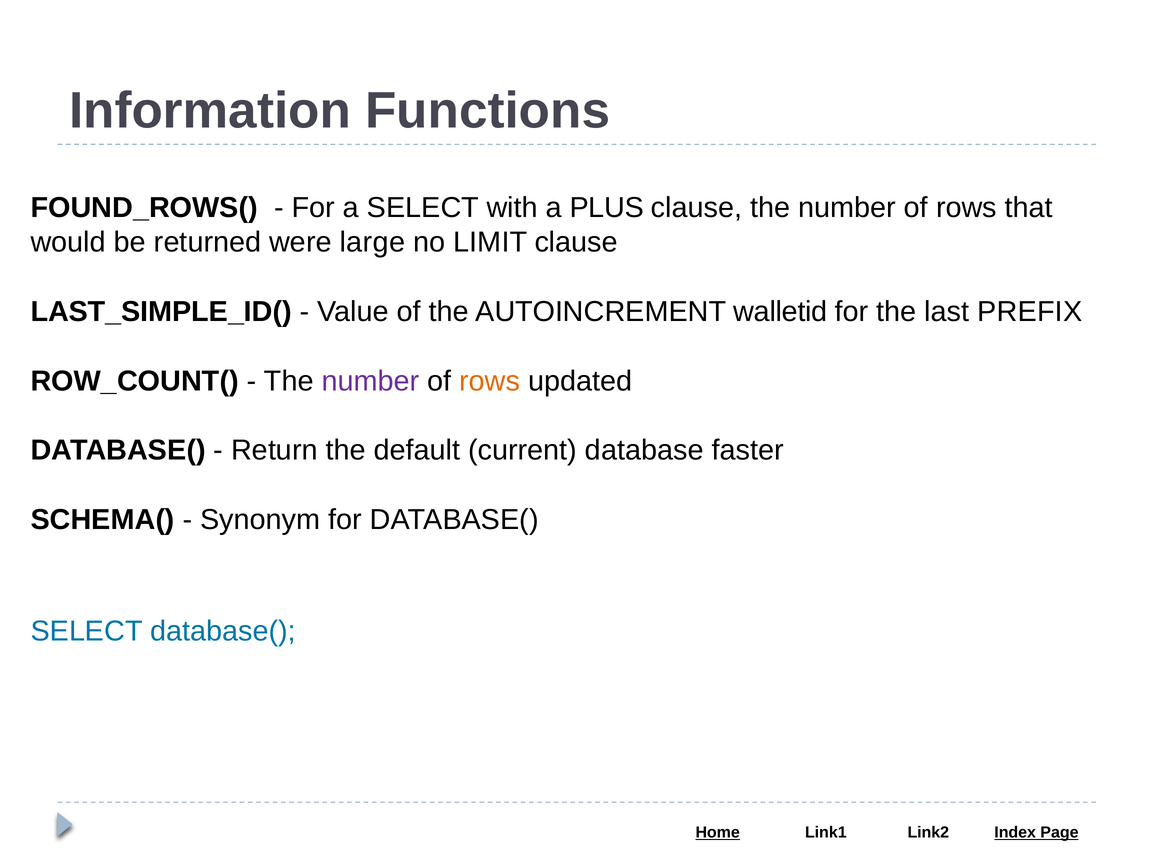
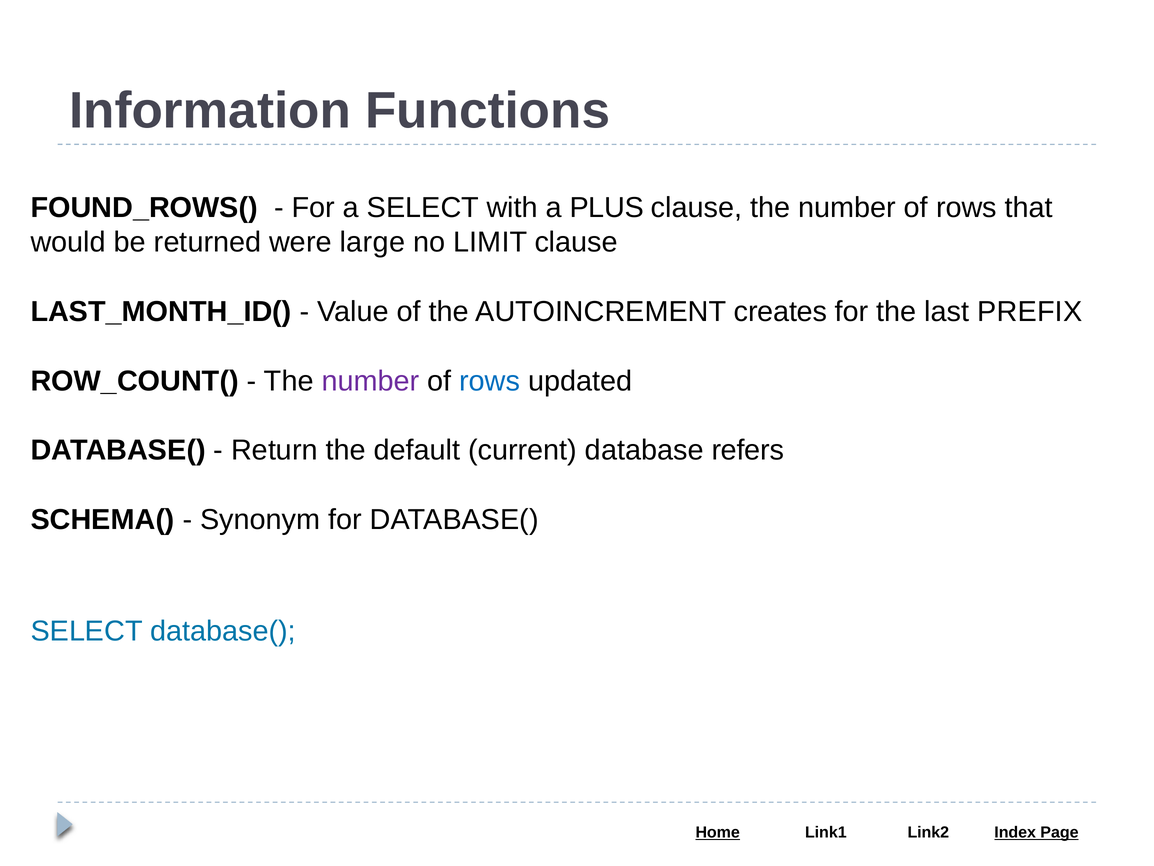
LAST_SIMPLE_ID(: LAST_SIMPLE_ID( -> LAST_MONTH_ID( (161, 312)
walletid: walletid -> creates (780, 312)
rows colour: orange -> blue (490, 381)
faster: faster -> refers (748, 450)
